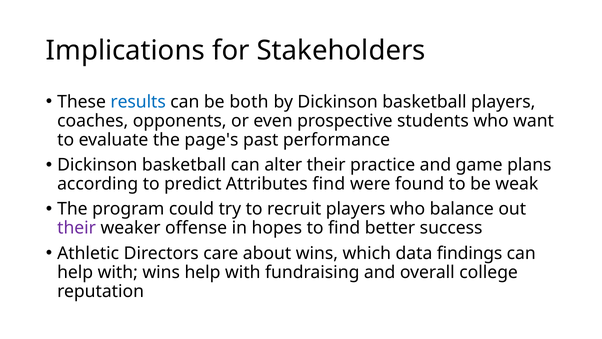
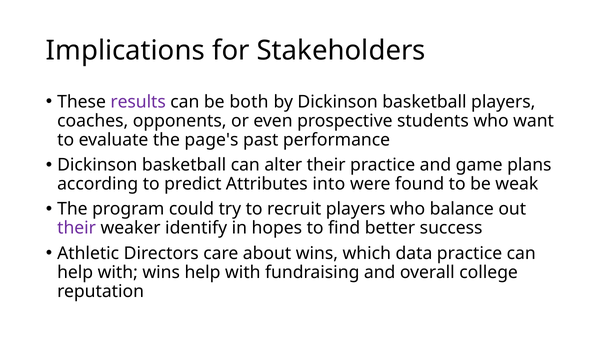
results colour: blue -> purple (138, 102)
Attributes find: find -> into (329, 184)
offense: offense -> identify (196, 228)
data findings: findings -> practice (470, 253)
